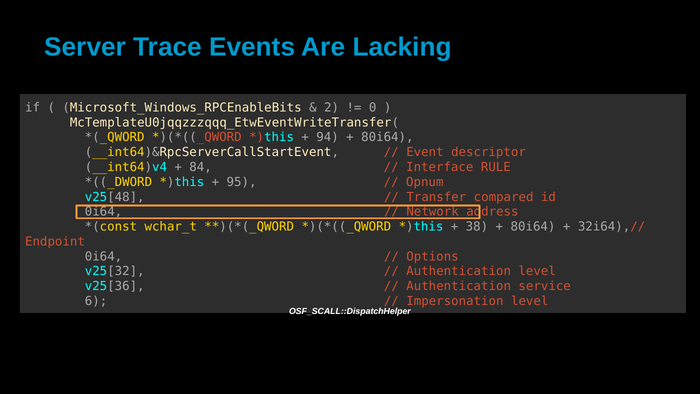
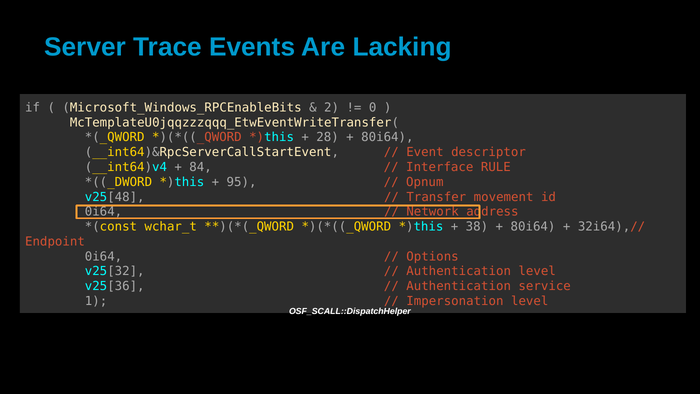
94: 94 -> 28 (328, 137)
compared: compared -> movement (504, 197)
6: 6 -> 1 (96, 301)
